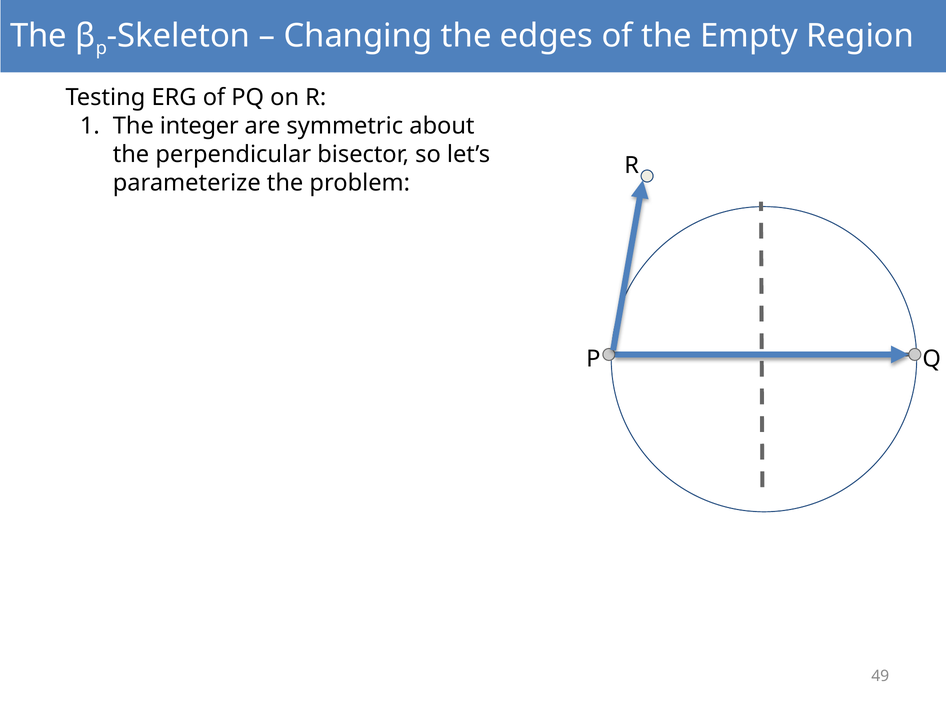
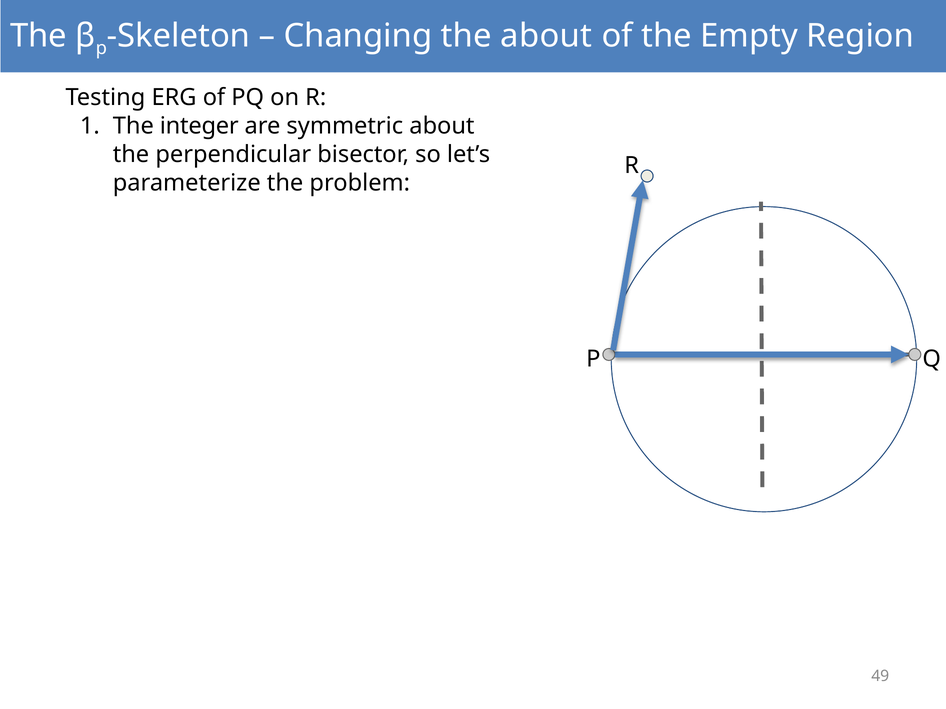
the edges: edges -> about (546, 36)
